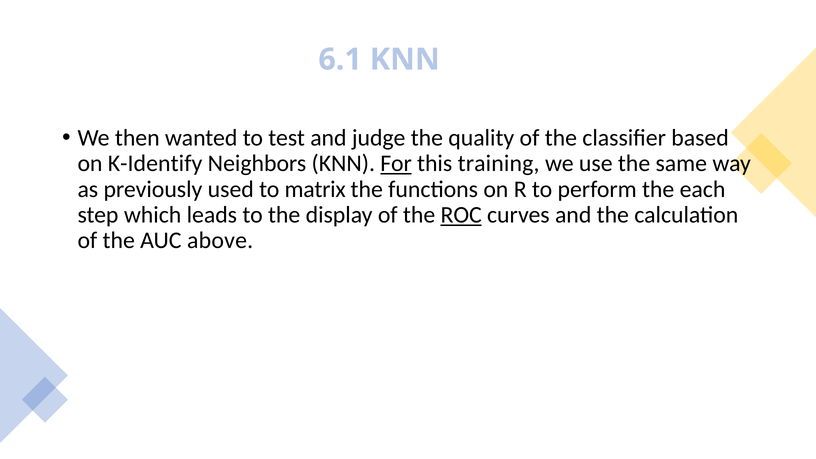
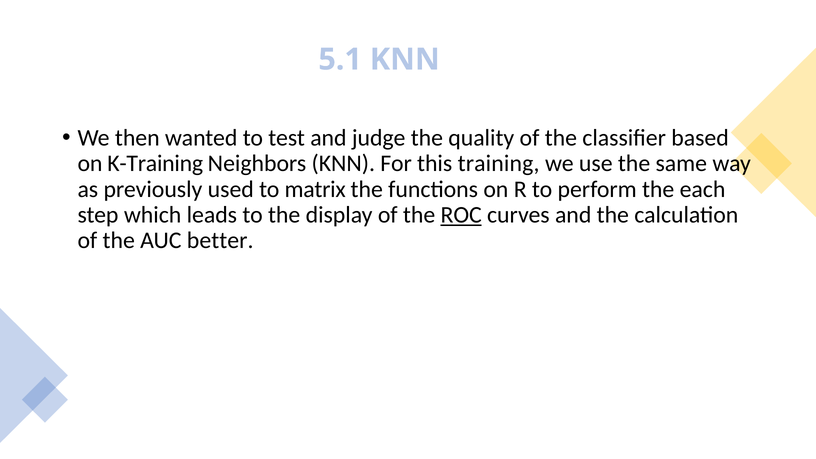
6.1: 6.1 -> 5.1 (340, 59)
K-Identify: K-Identify -> K-Training (155, 164)
For underline: present -> none (396, 164)
above: above -> better (220, 241)
